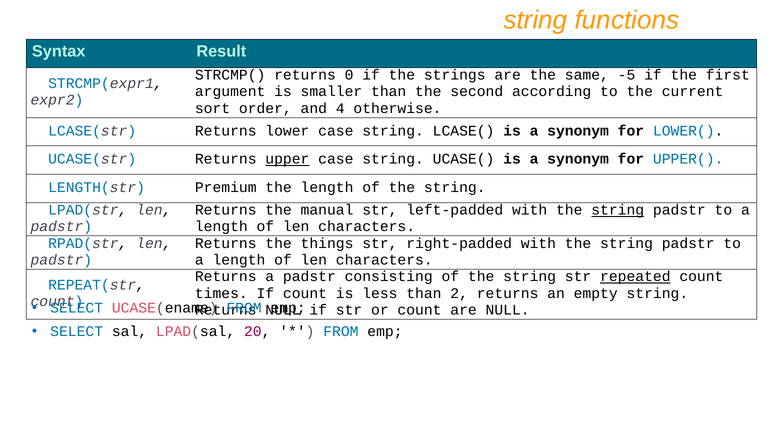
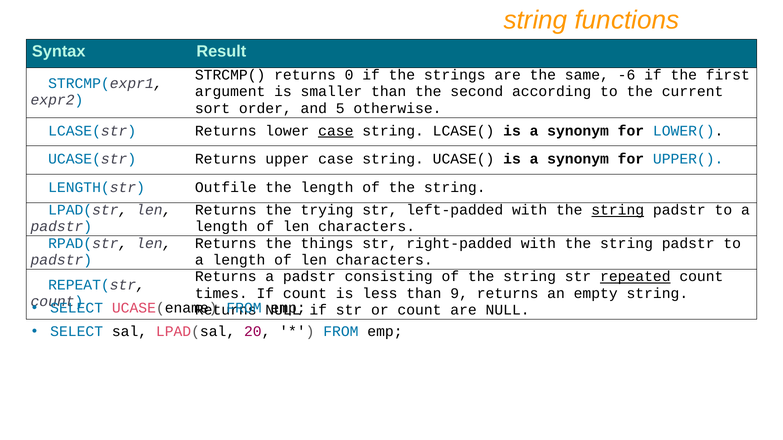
-5: -5 -> -6 (627, 75)
4: 4 -> 5 (340, 108)
case underline: none -> present (336, 131)
upper underline: present -> none (287, 159)
Premium: Premium -> Outfile (226, 188)
manual: manual -> trying (327, 210)
2: 2 -> 9 (459, 293)
